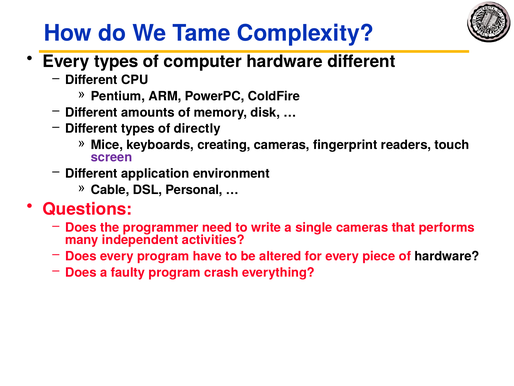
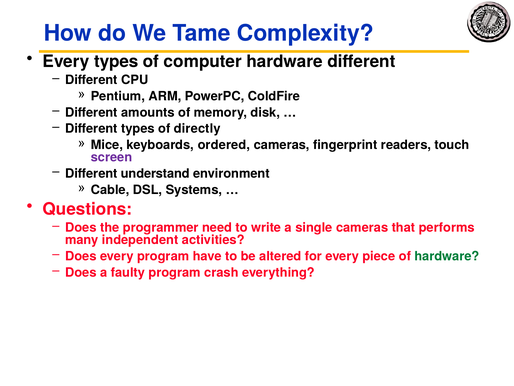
creating: creating -> ordered (224, 145)
application: application -> understand (155, 173)
Personal: Personal -> Systems (194, 190)
hardware colour: black -> green (447, 256)
